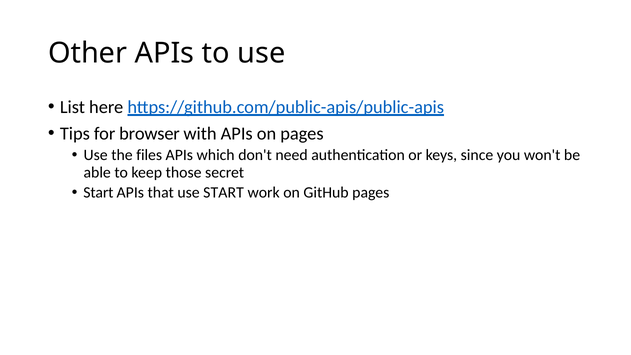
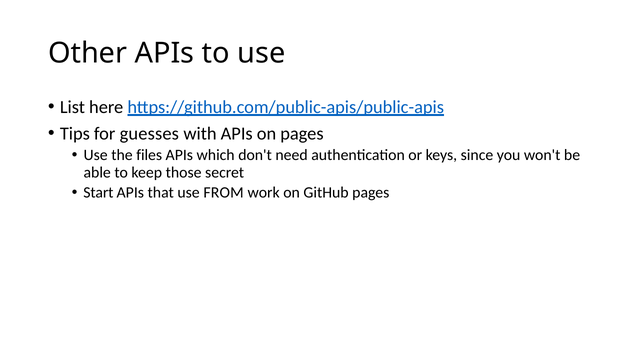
browser: browser -> guesses (149, 133)
use START: START -> FROM (224, 193)
